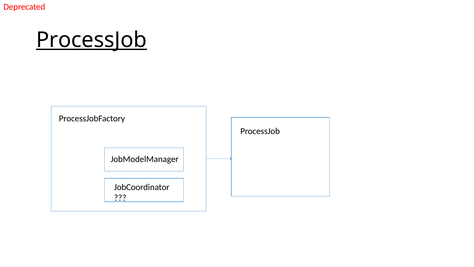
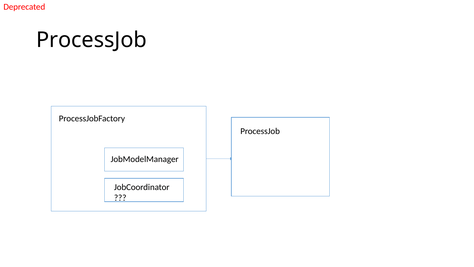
ProcessJob underline: present -> none (92, 40)
